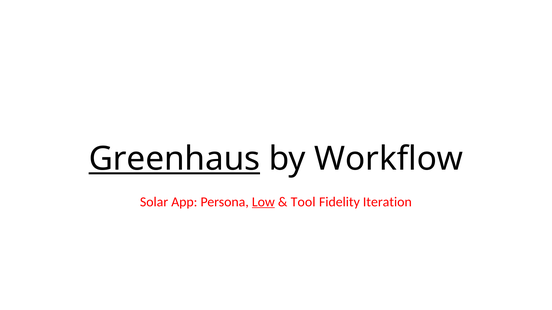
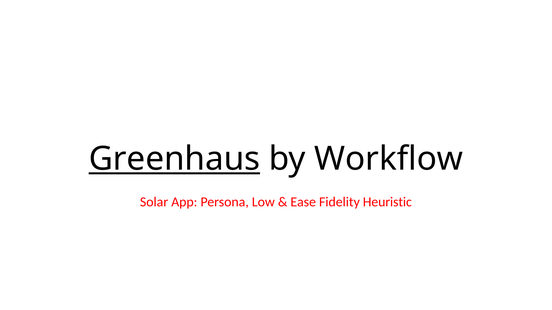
Low underline: present -> none (263, 202)
Tool: Tool -> Ease (303, 202)
Iteration: Iteration -> Heuristic (387, 202)
